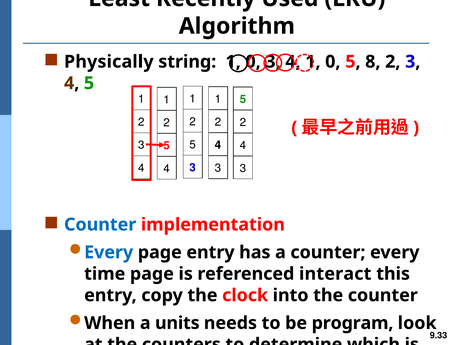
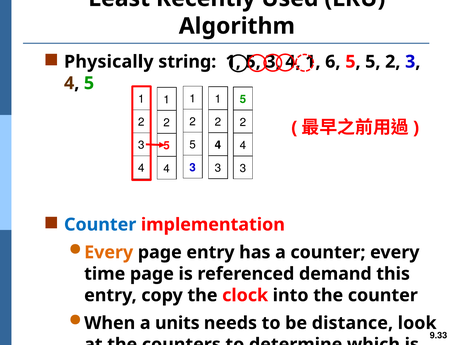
string 1 0: 0 -> 5 (253, 62)
4 1 0: 0 -> 6 (333, 62)
5 8: 8 -> 5 (373, 62)
Every colour: blue -> orange (109, 252)
interact: interact -> demand (335, 274)
program: program -> distance (352, 323)
